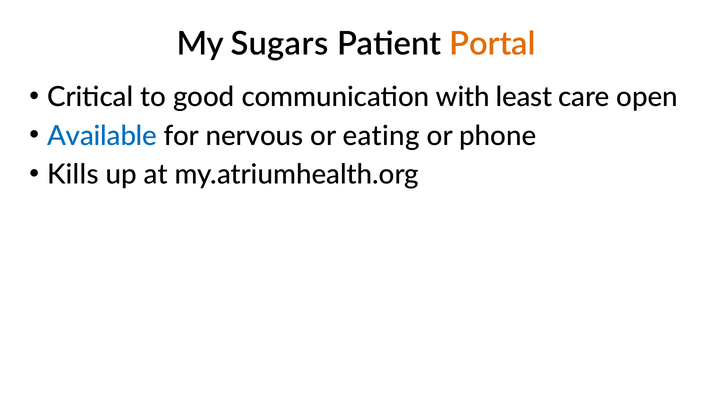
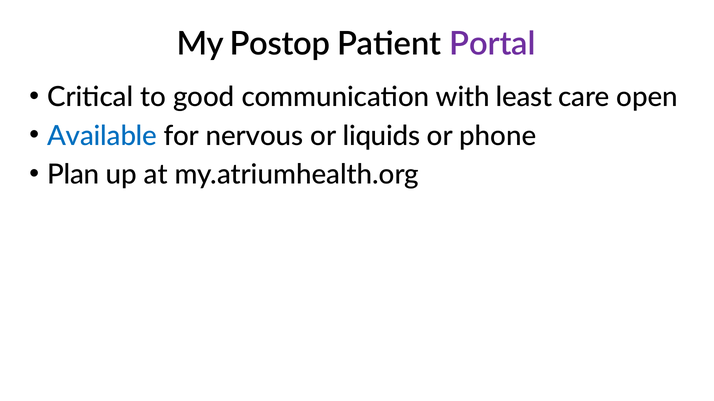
Sugars: Sugars -> Postop (280, 44)
Portal colour: orange -> purple (492, 44)
eating: eating -> liquids (381, 136)
Kills: Kills -> Plan (73, 175)
